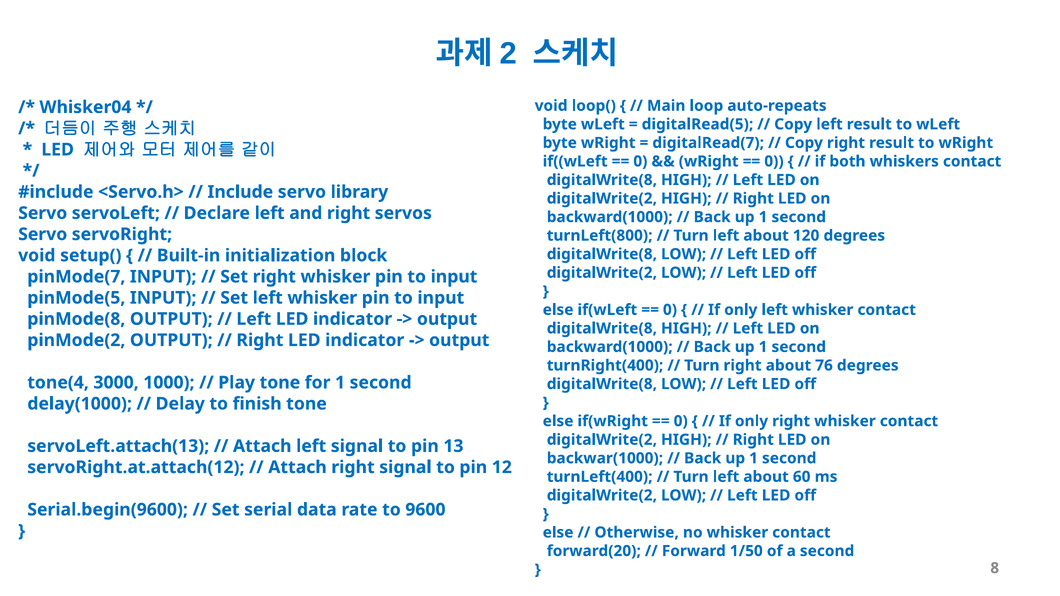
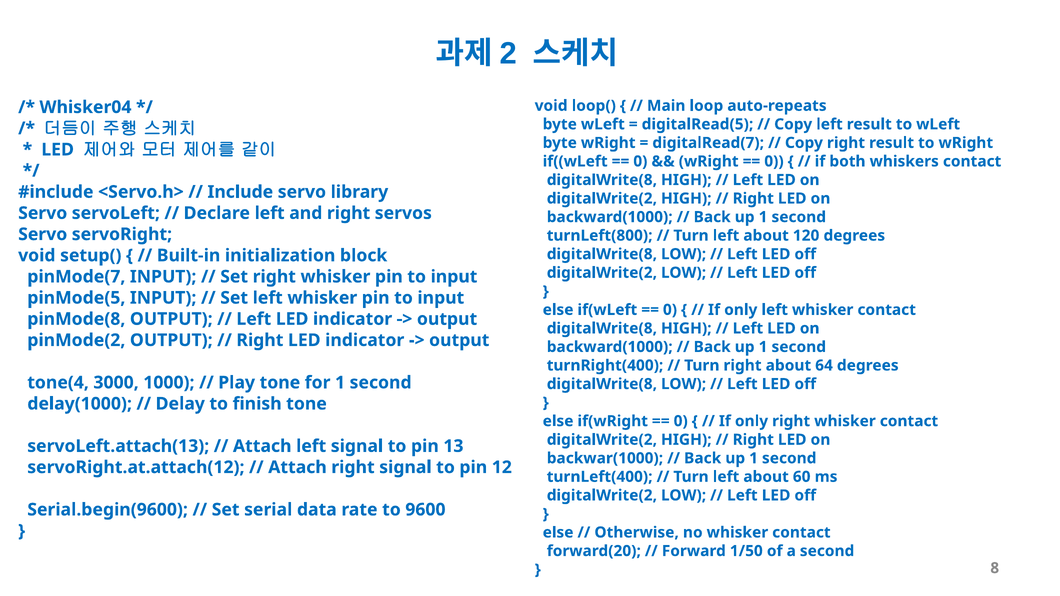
76: 76 -> 64 (824, 366)
